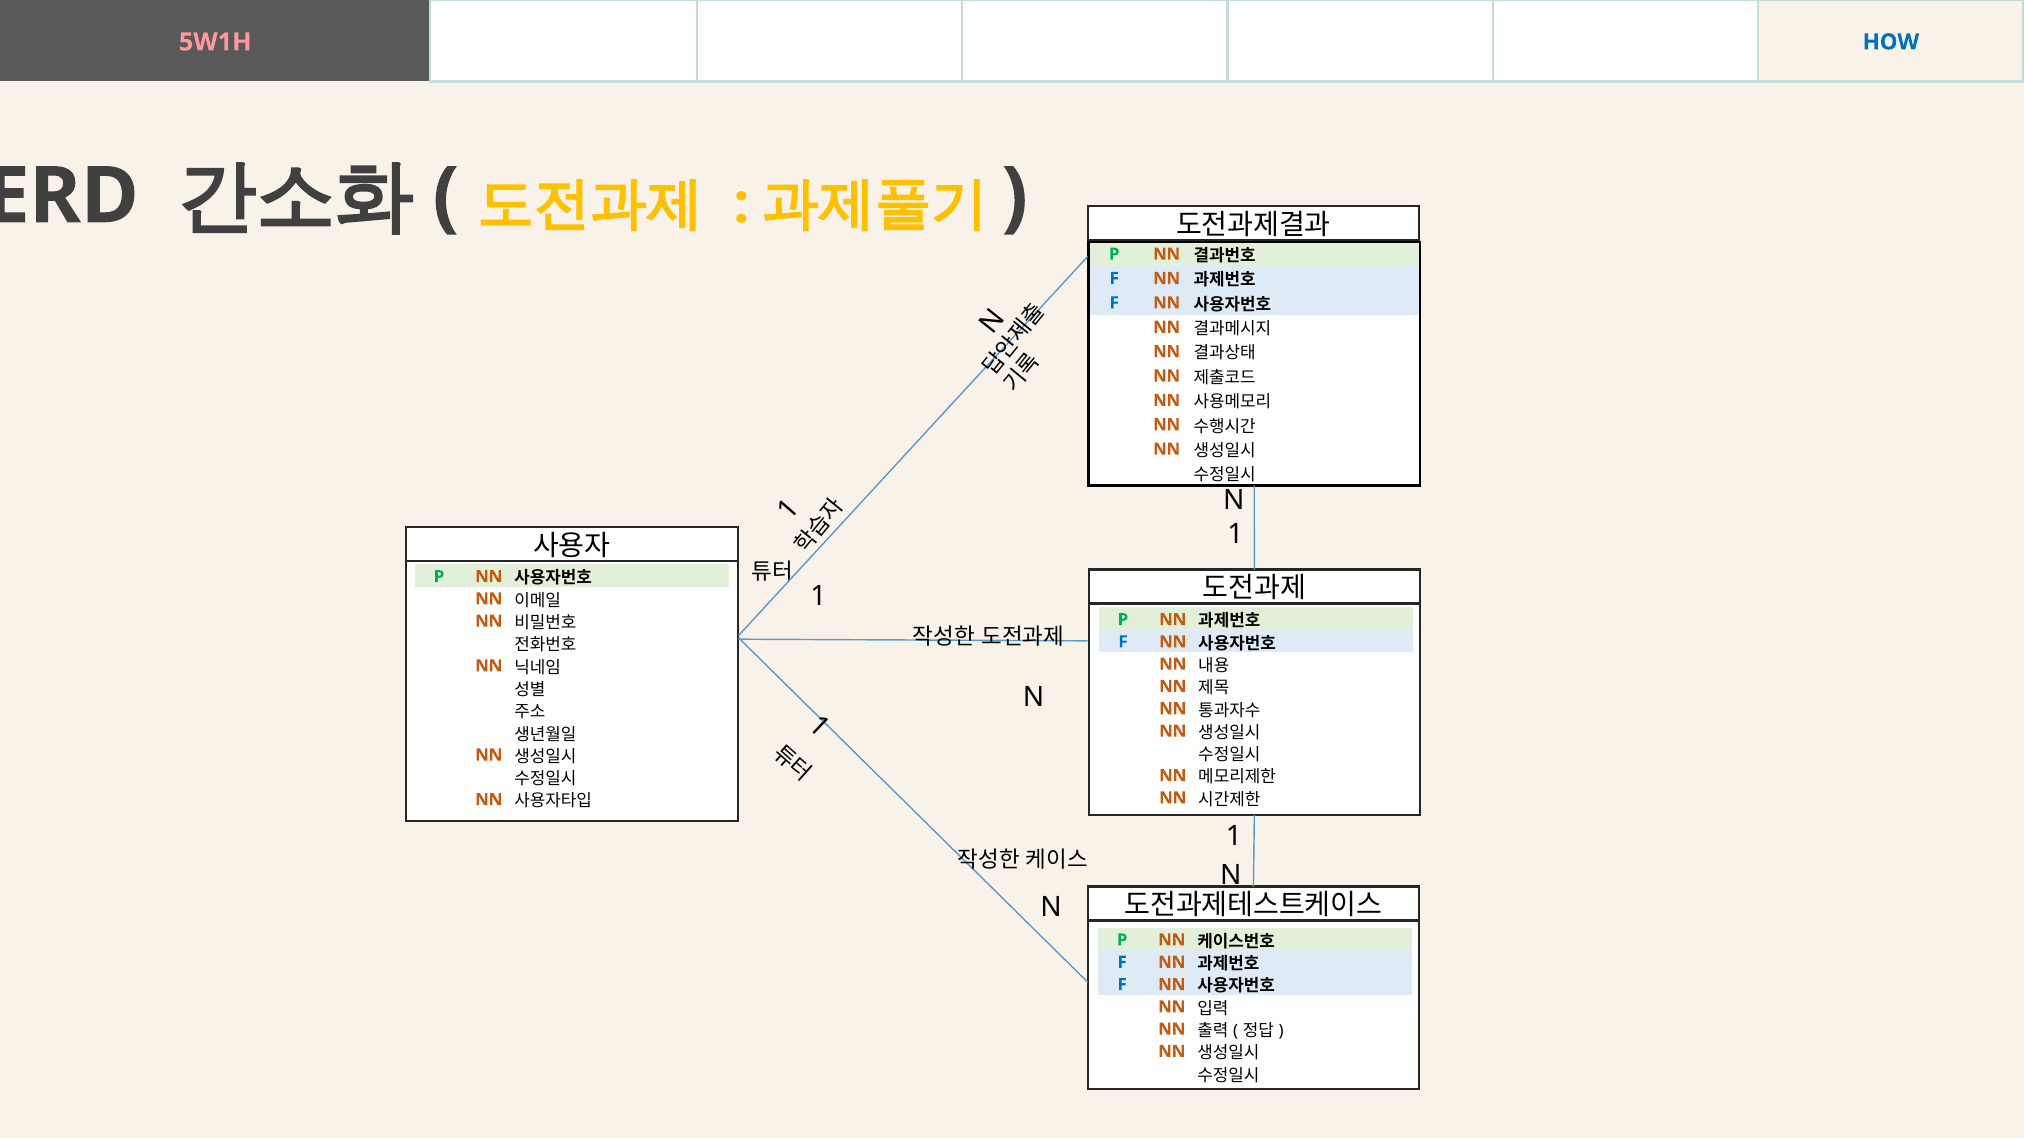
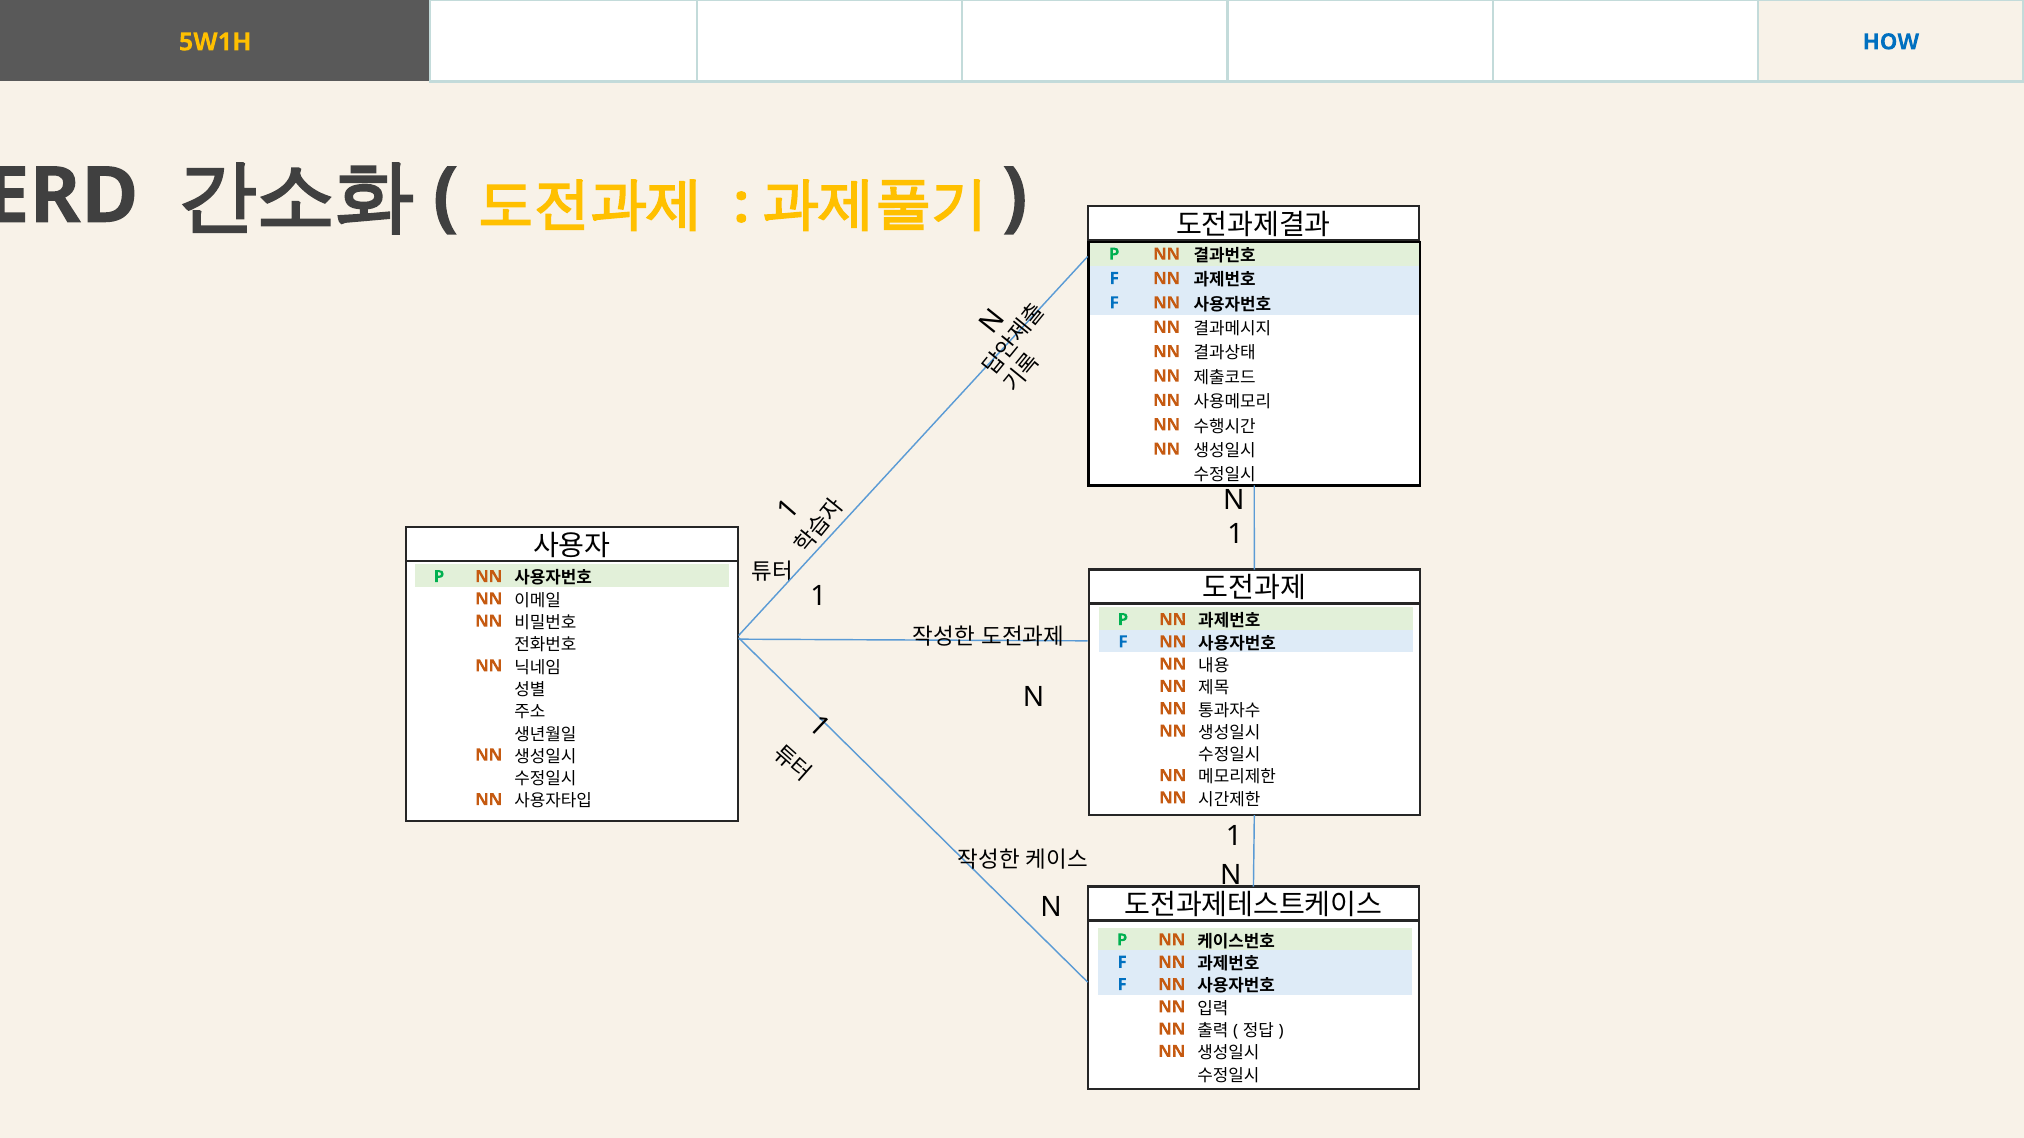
5W1H colour: pink -> yellow (215, 42)
